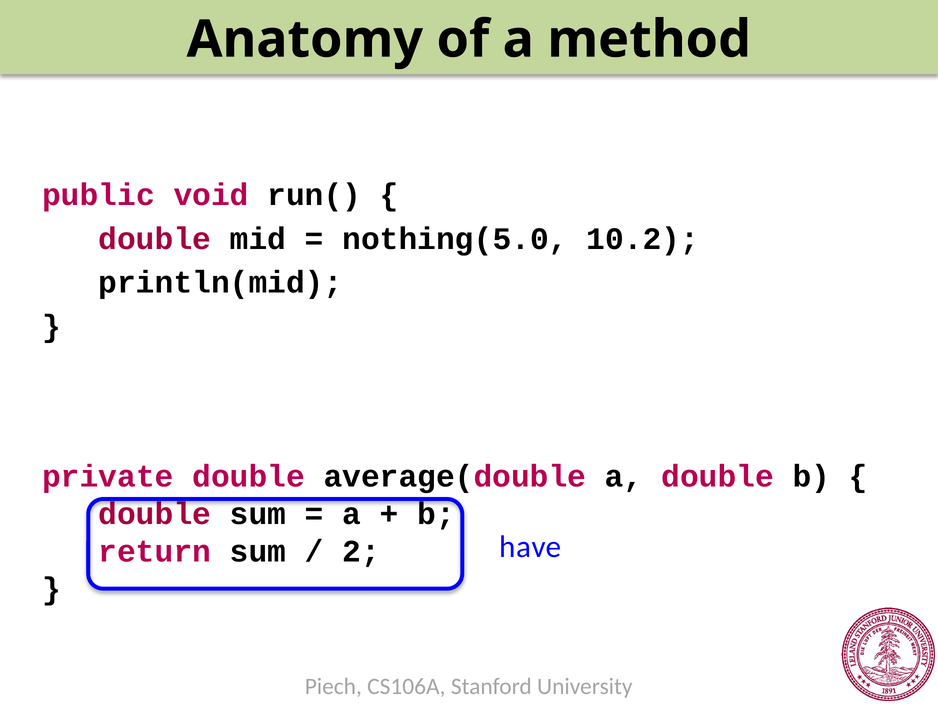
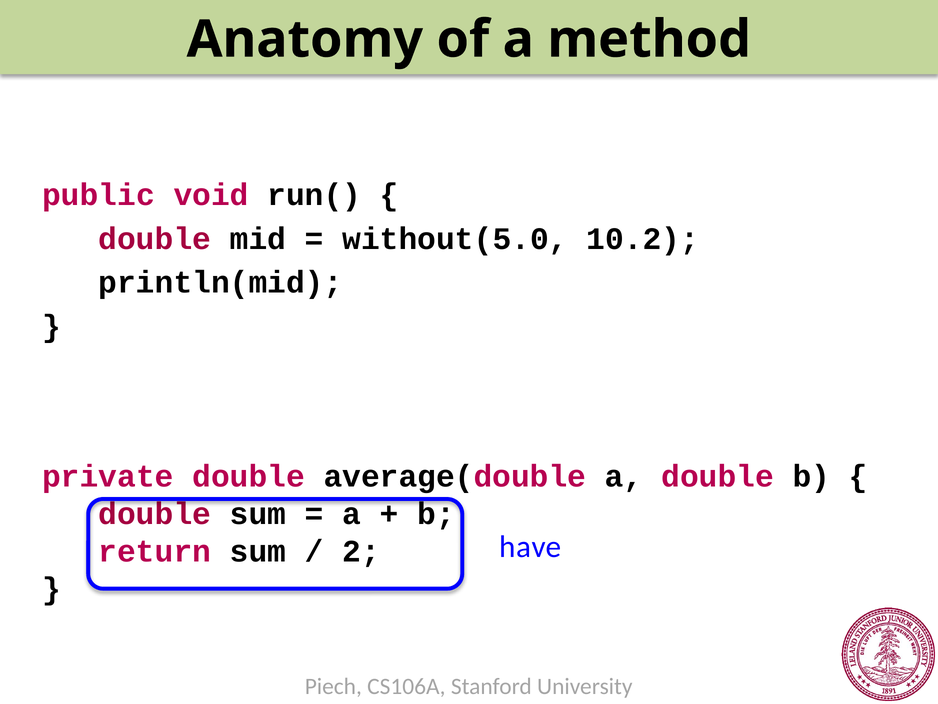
nothing(5.0: nothing(5.0 -> without(5.0 (455, 239)
